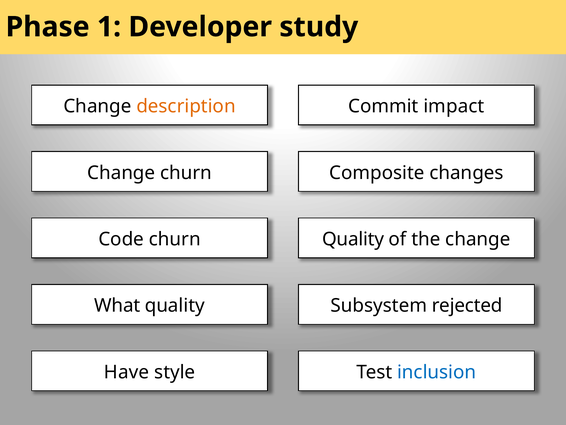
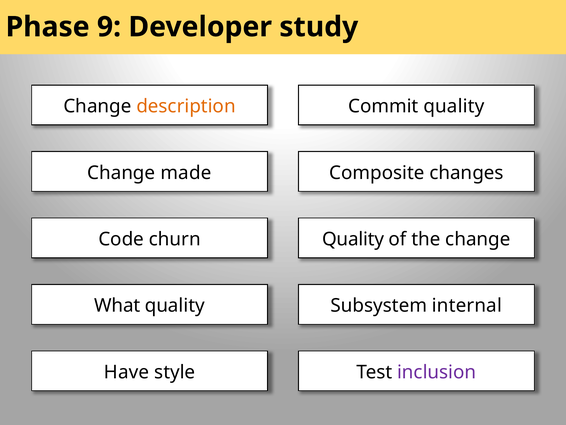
1: 1 -> 9 (109, 27)
Commit impact: impact -> quality (454, 106)
Change churn: churn -> made (186, 173)
rejected: rejected -> internal (467, 305)
inclusion colour: blue -> purple (437, 372)
